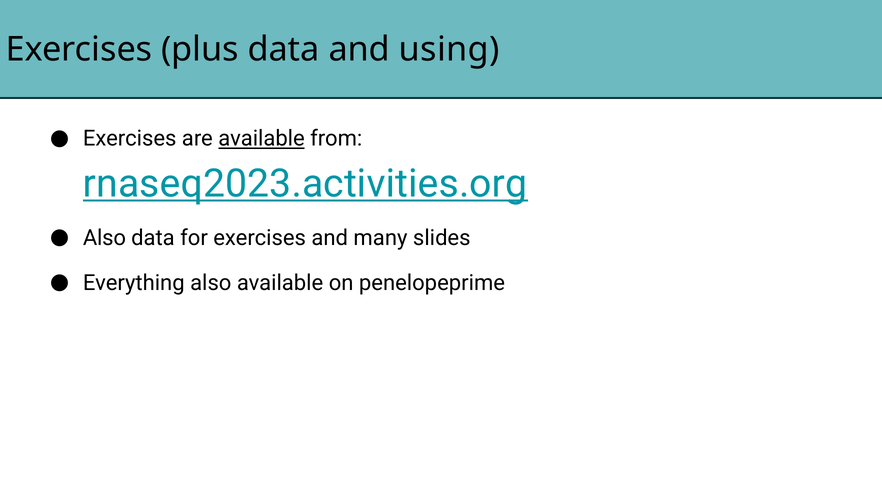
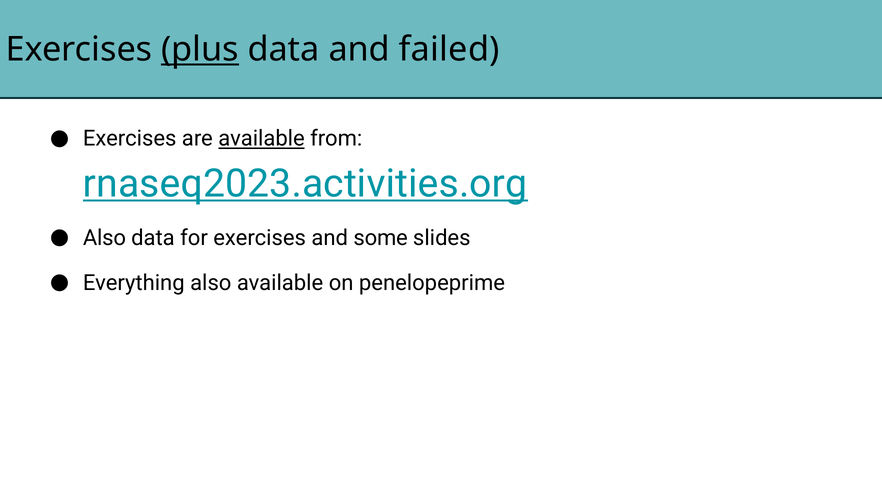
plus underline: none -> present (200, 50)
using: using -> failed (449, 50)
many: many -> some (381, 238)
